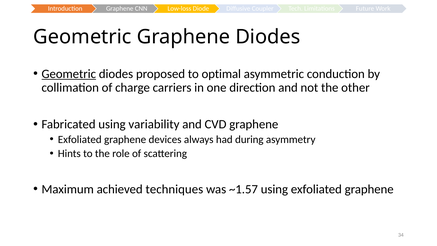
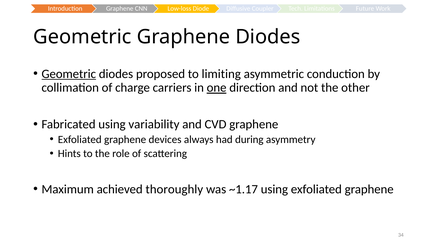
optimal: optimal -> limiting (221, 74)
one underline: none -> present (217, 88)
techniques: techniques -> thoroughly (174, 189)
~1.57: ~1.57 -> ~1.17 (243, 189)
